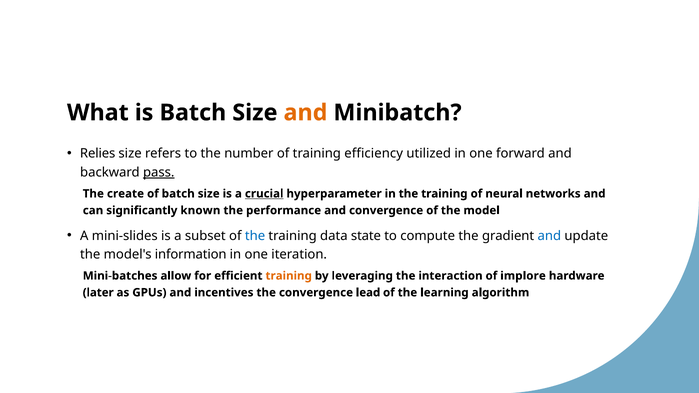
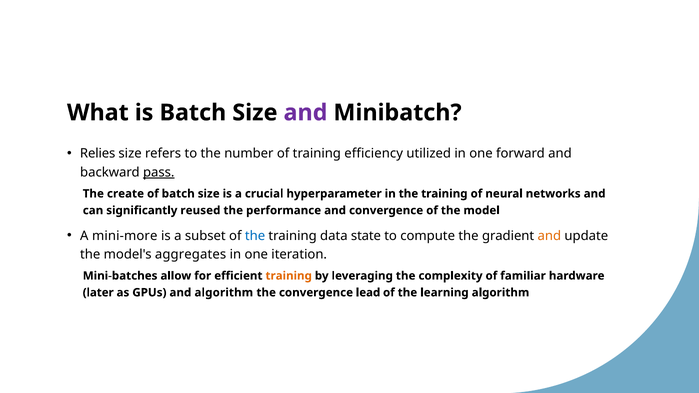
and colour: orange -> purple (305, 113)
crucial underline: present -> none (264, 194)
known: known -> reused (200, 211)
mini-slides: mini-slides -> mini-more (125, 236)
and colour: blue -> orange (549, 236)
information: information -> aggregates (191, 255)
interaction: interaction -> complexity (451, 276)
implore: implore -> familiar (523, 276)
and incentives: incentives -> algorithm (224, 293)
